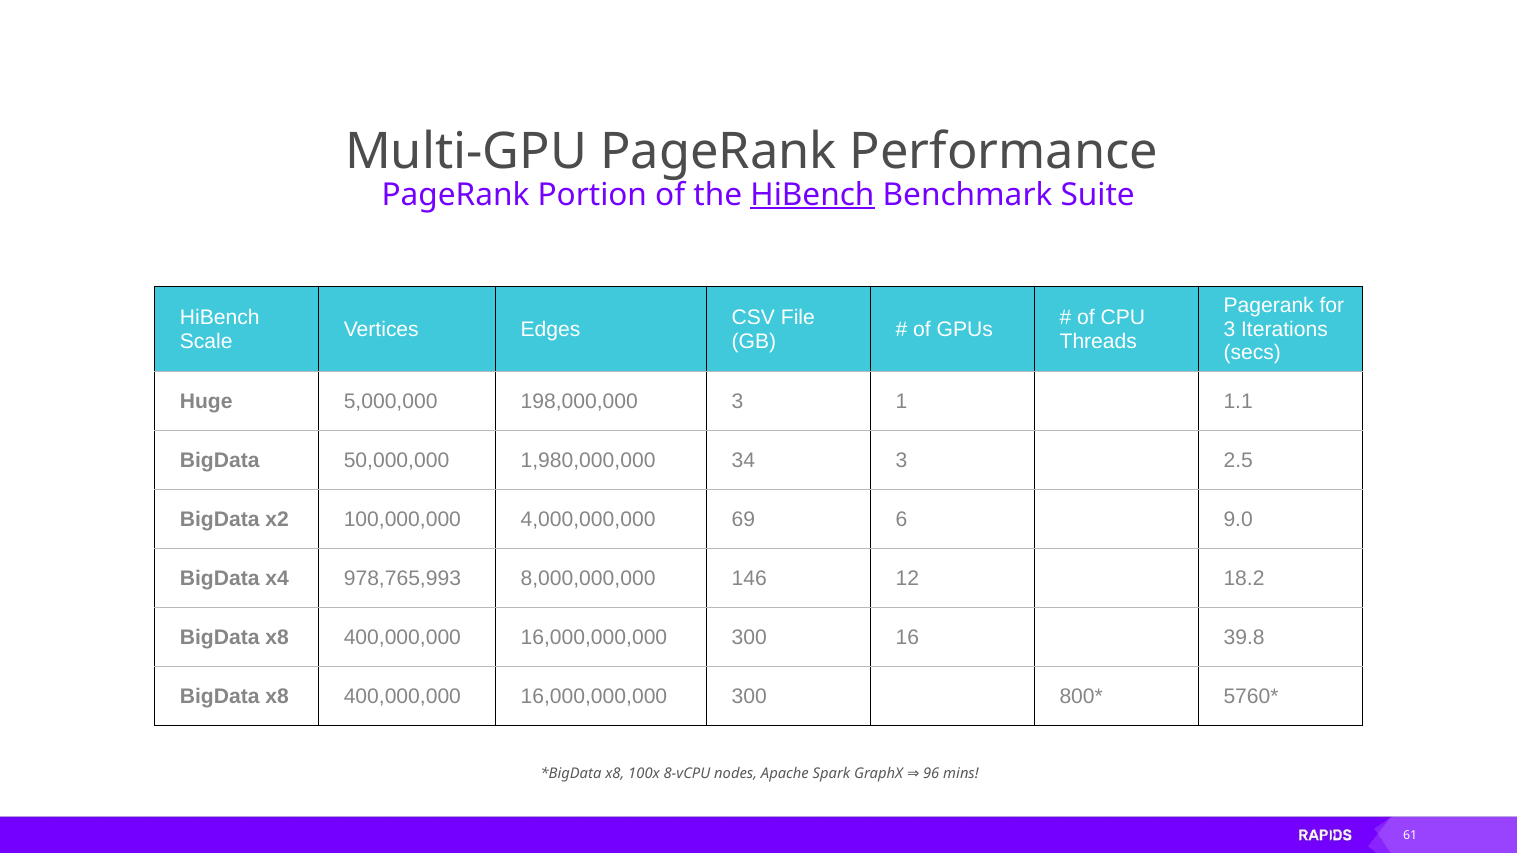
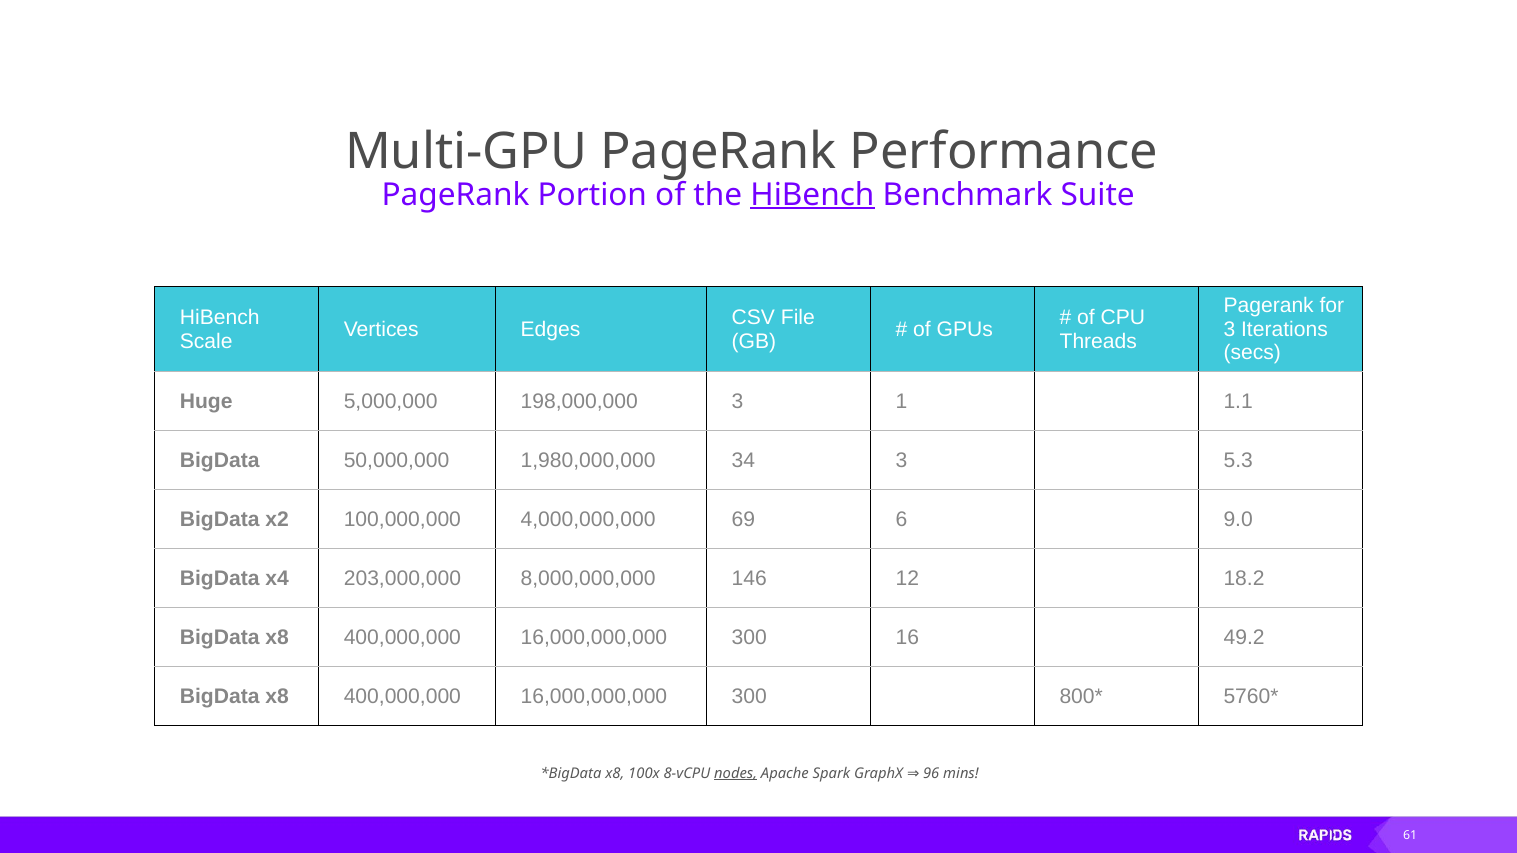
2.5: 2.5 -> 5.3 (1238, 461)
978,765,993: 978,765,993 -> 203,000,000 (402, 579)
39.8: 39.8 -> 49.2 (1244, 638)
nodes underline: none -> present (736, 774)
